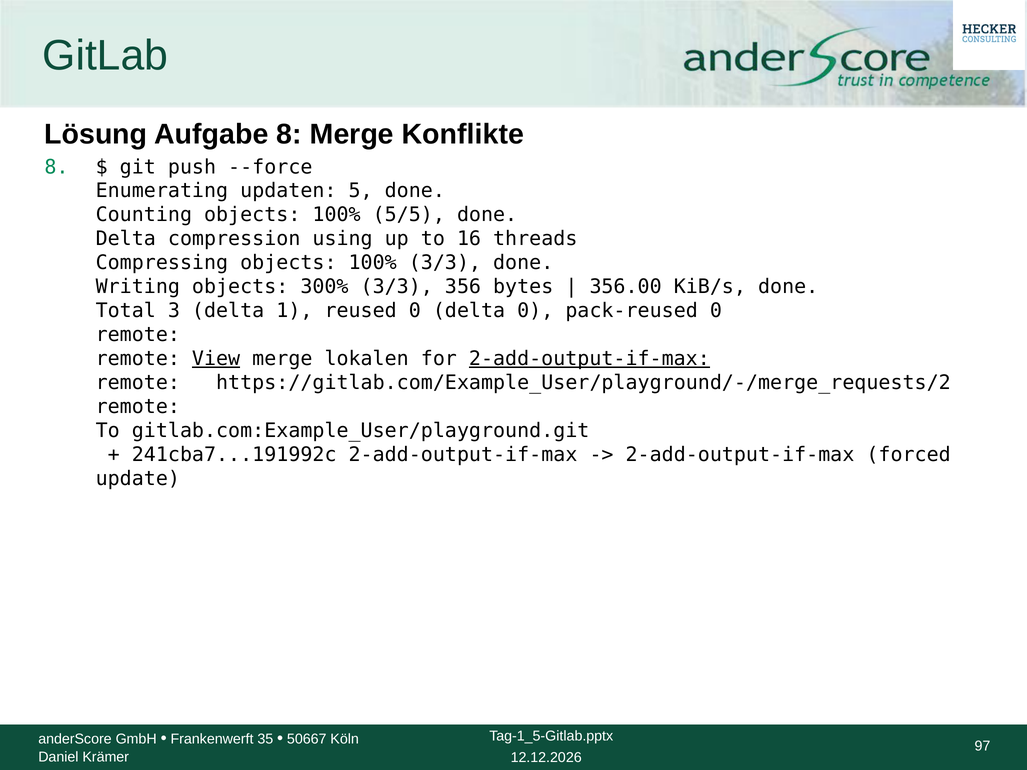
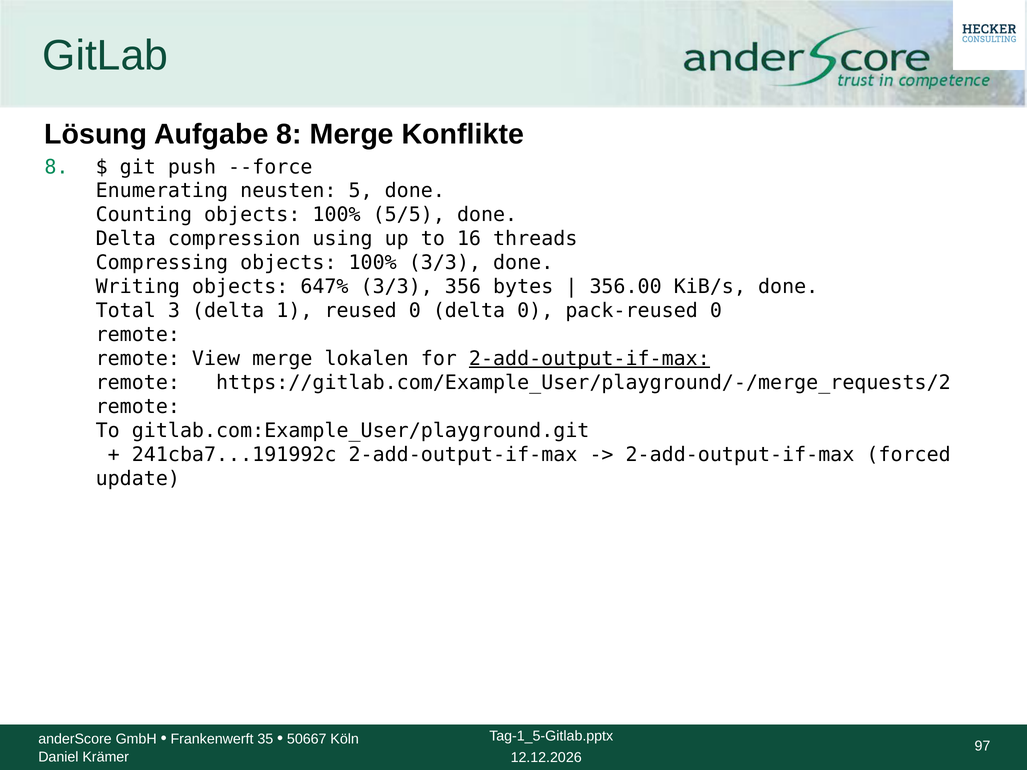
updaten: updaten -> neusten (288, 191)
300%: 300% -> 647% (324, 287)
View underline: present -> none (216, 359)
